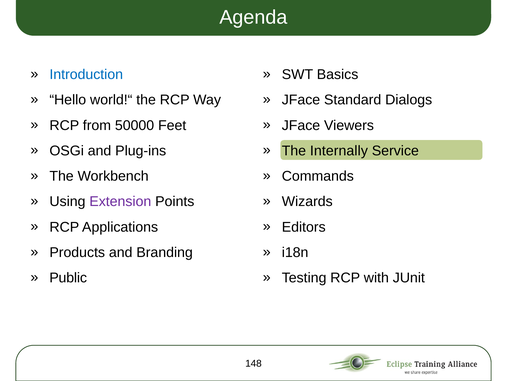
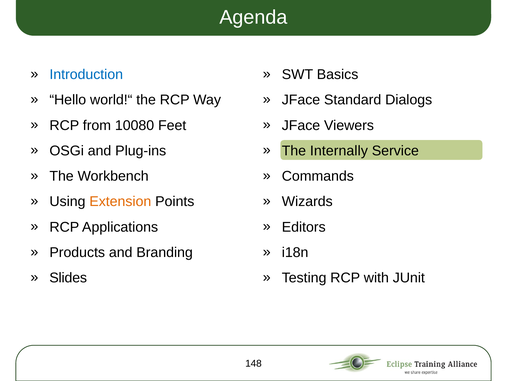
50000: 50000 -> 10080 (135, 125)
Extension colour: purple -> orange (120, 201)
Public: Public -> Slides (68, 277)
